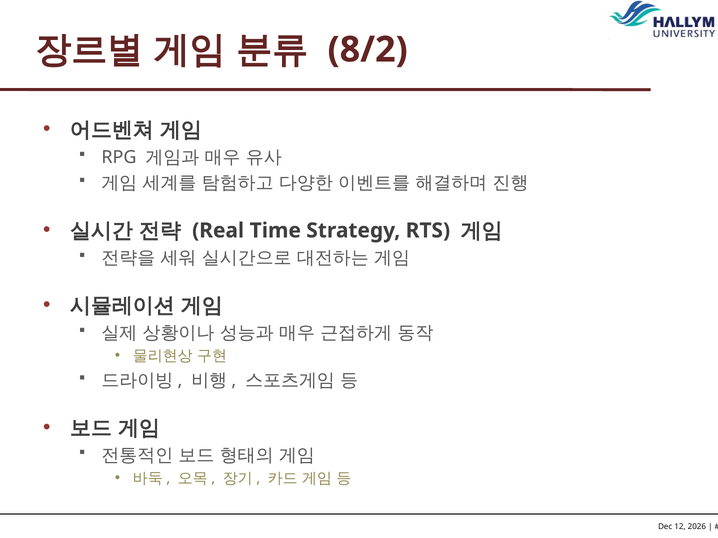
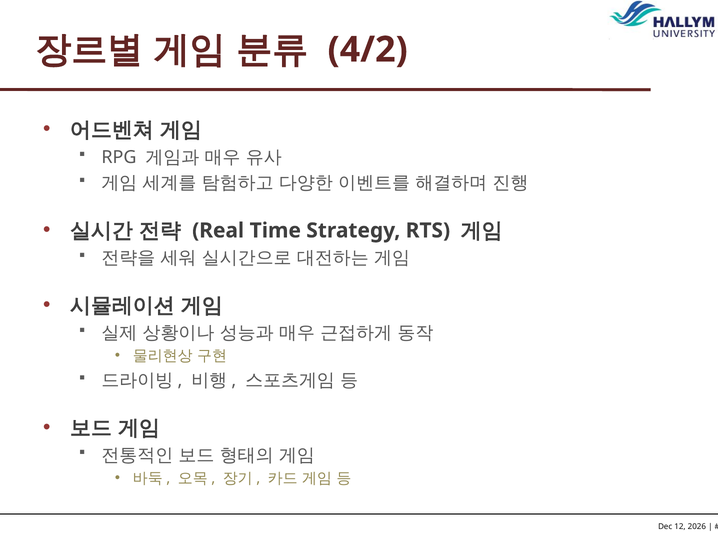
8/2: 8/2 -> 4/2 (368, 50)
